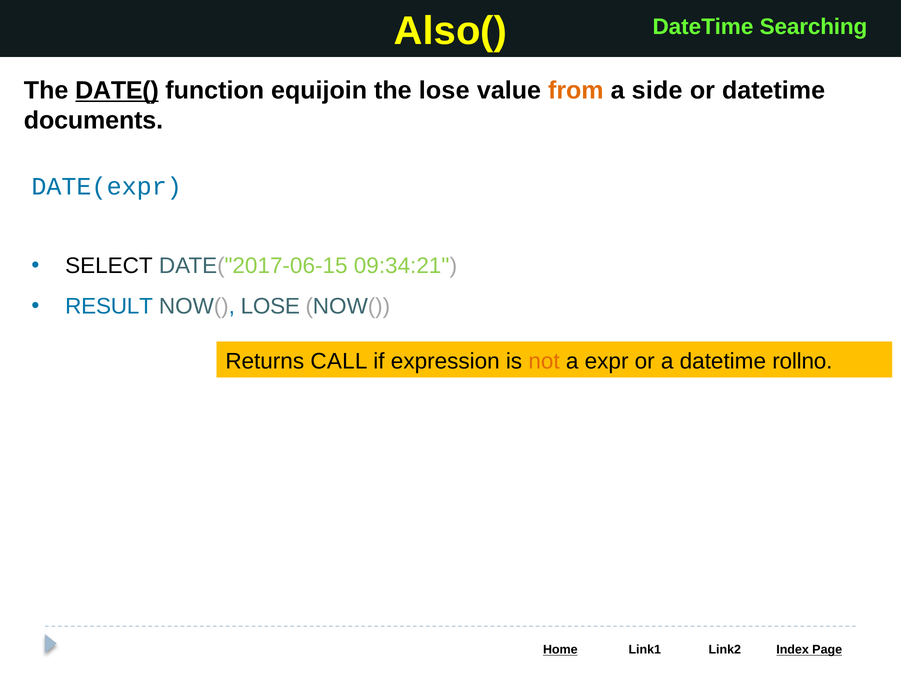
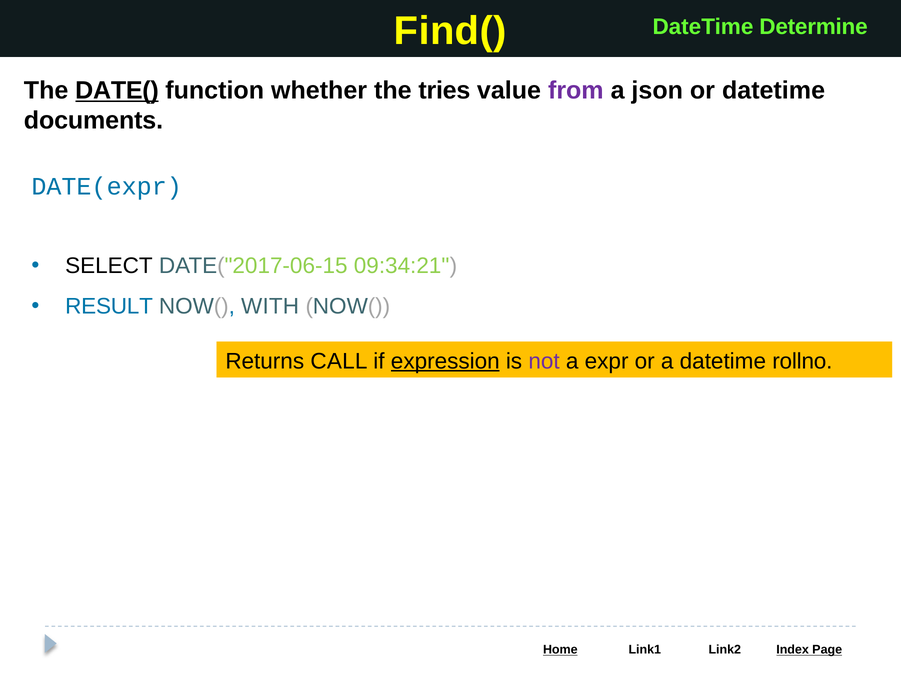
Also(: Also( -> Find( (450, 31)
Searching: Searching -> Determine (814, 27)
equijoin: equijoin -> whether (319, 90)
the lose: lose -> tries (444, 90)
from colour: orange -> purple (576, 90)
side: side -> json (657, 90)
NOW( LOSE: LOSE -> WITH (270, 306)
expression underline: none -> present (445, 361)
not colour: orange -> purple (544, 361)
